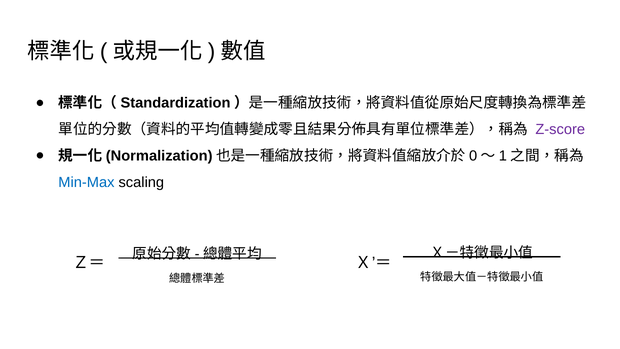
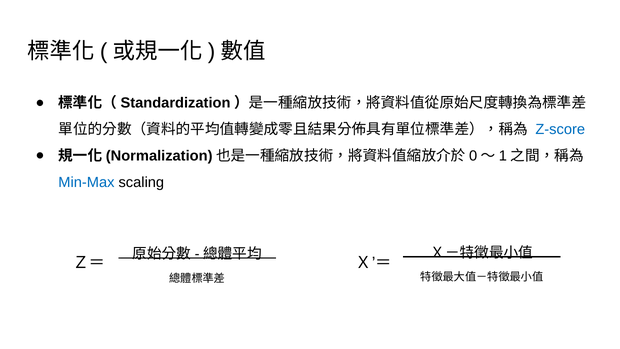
Z-score colour: purple -> blue (560, 129)
